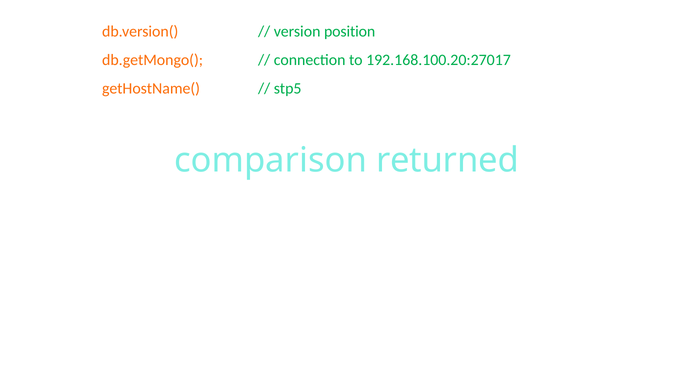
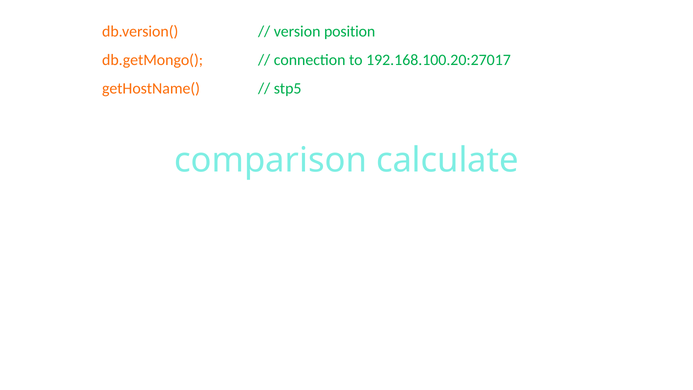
returned: returned -> calculate (447, 160)
